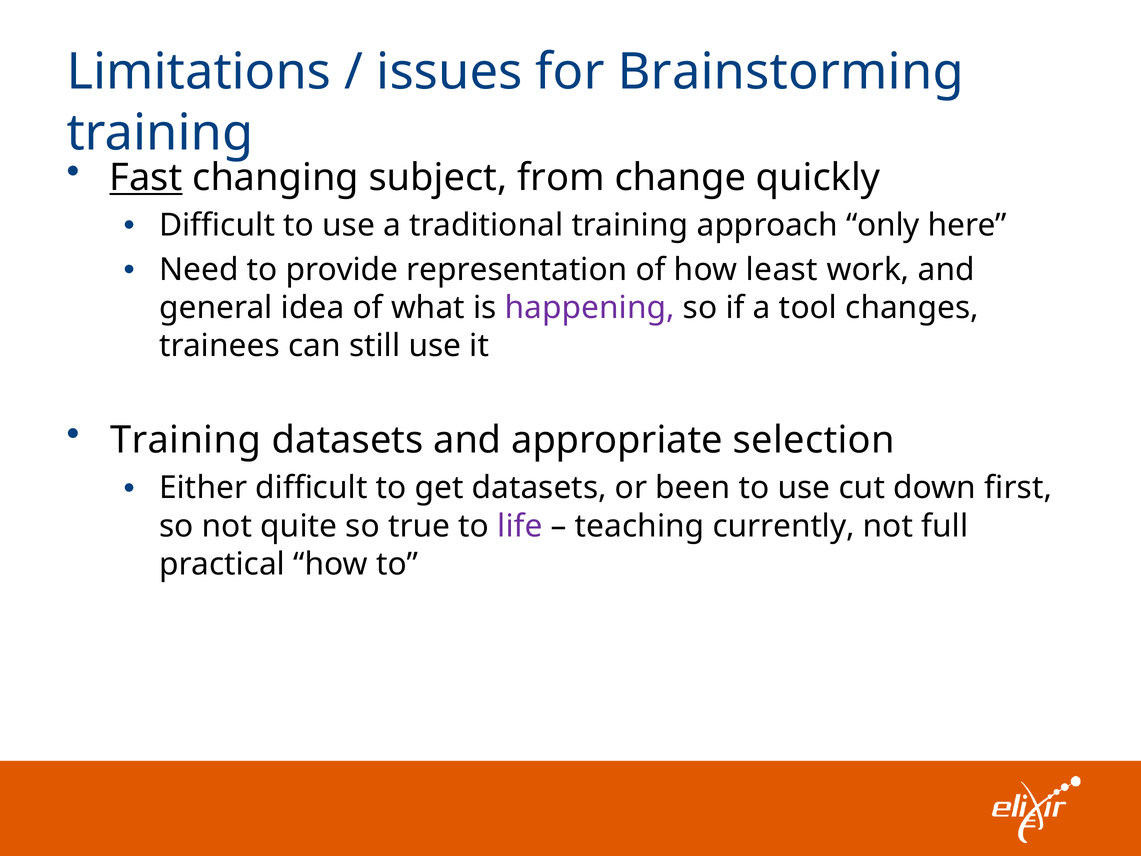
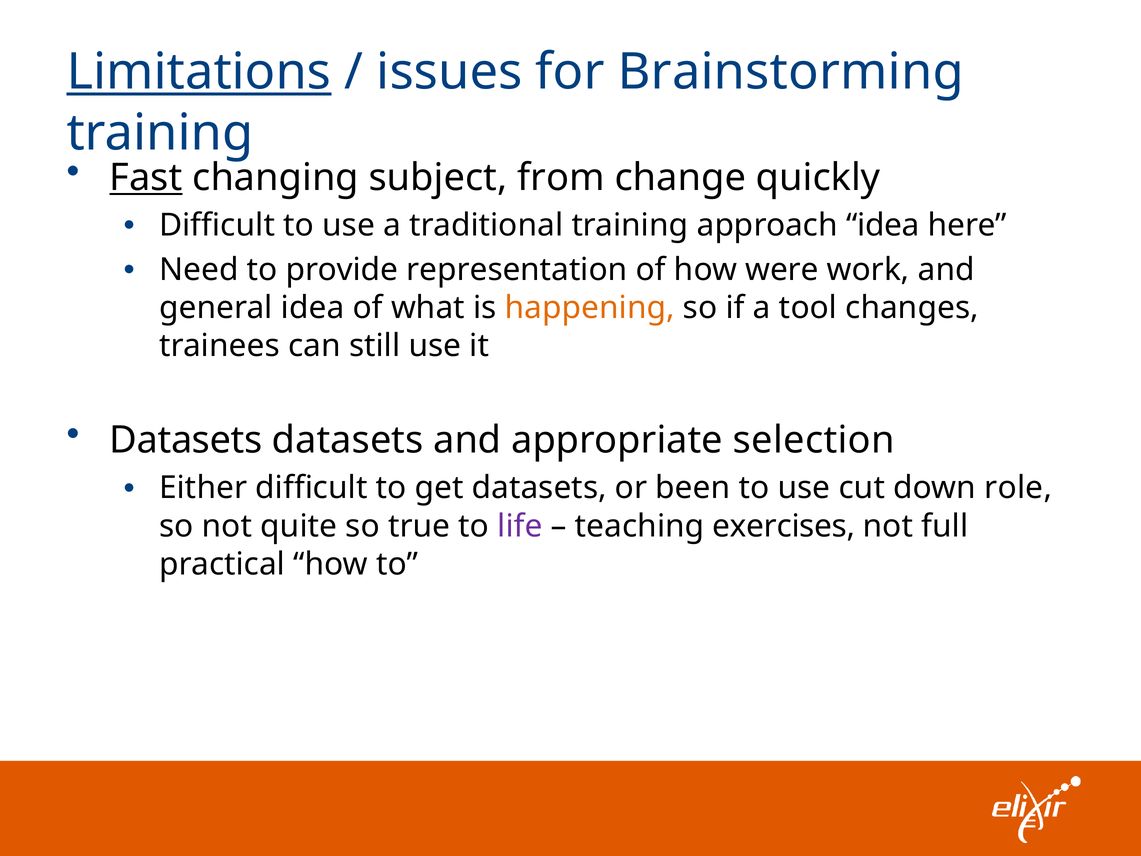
Limitations underline: none -> present (199, 72)
approach only: only -> idea (883, 225)
least: least -> were (782, 270)
happening colour: purple -> orange (590, 308)
Training: Training -> Datasets (186, 440)
first: first -> role (1018, 488)
currently: currently -> exercises (784, 526)
